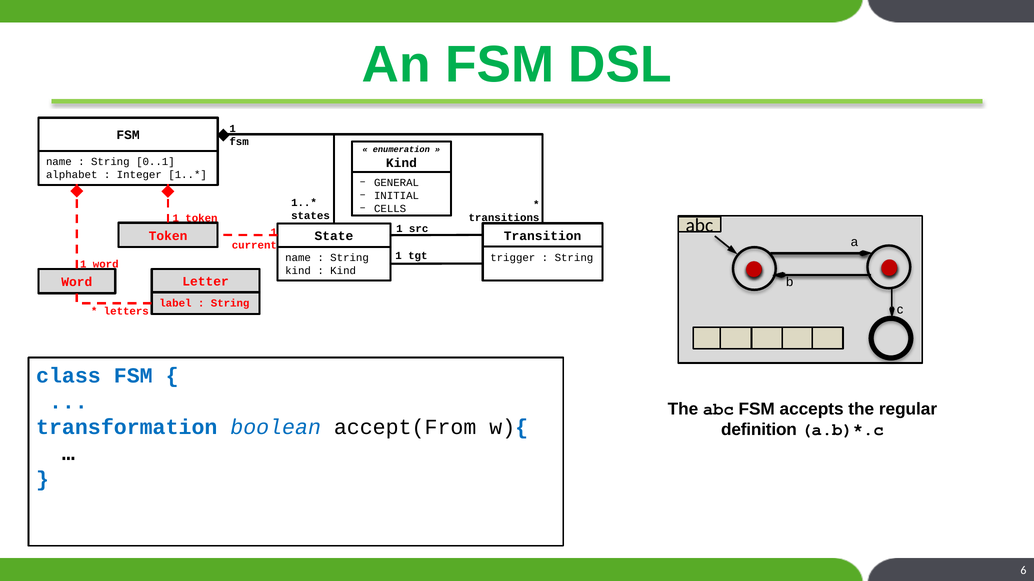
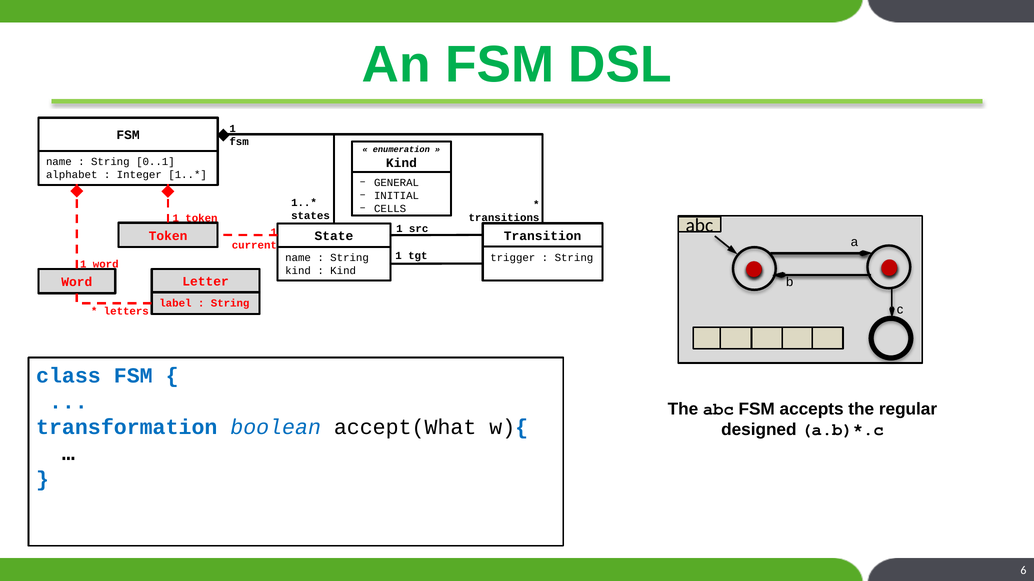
accept(From: accept(From -> accept(What (405, 428)
definition: definition -> designed (759, 430)
